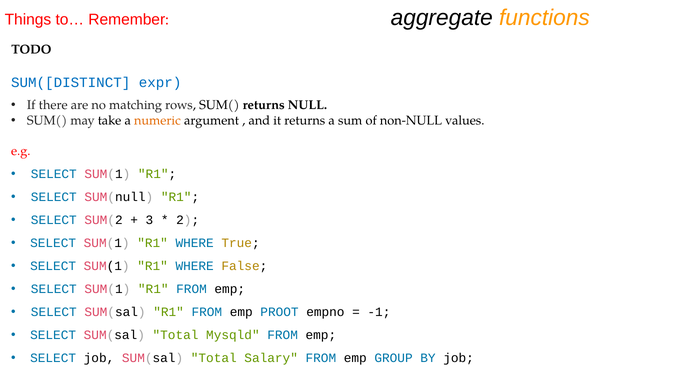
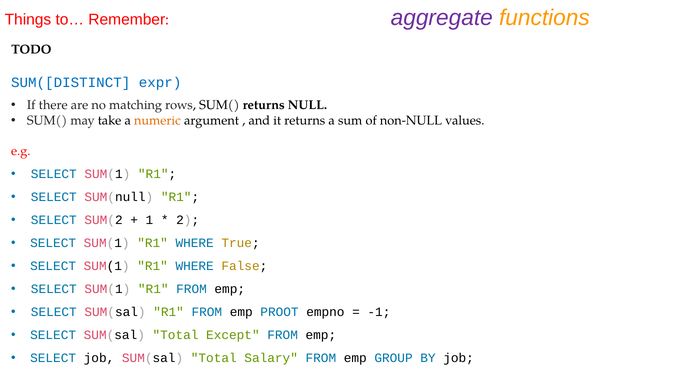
aggregate colour: black -> purple (442, 18)
3: 3 -> 1 (149, 220)
Mysqld: Mysqld -> Except (233, 335)
